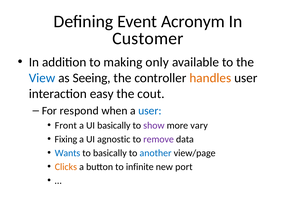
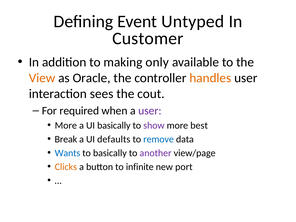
Acronym: Acronym -> Untyped (193, 22)
View colour: blue -> orange (42, 78)
Seeing: Seeing -> Oracle (92, 78)
easy: easy -> sees (102, 94)
respond: respond -> required (79, 111)
user colour: blue -> purple (150, 111)
Front: Front -> More (66, 125)
vary: vary -> best (199, 125)
Fixing: Fixing -> Break (66, 139)
agnostic: agnostic -> defaults (114, 139)
remove colour: purple -> blue (159, 139)
another colour: blue -> purple (156, 153)
